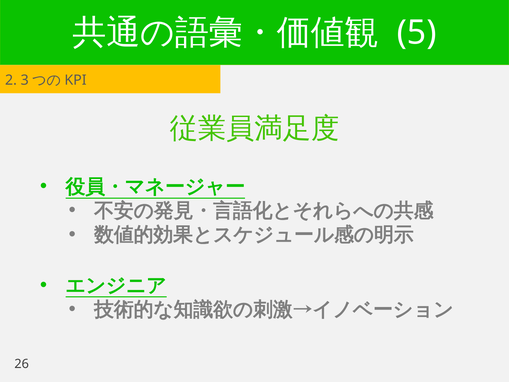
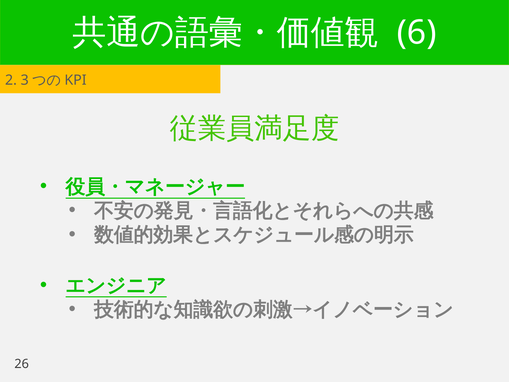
5: 5 -> 6 (417, 33)
